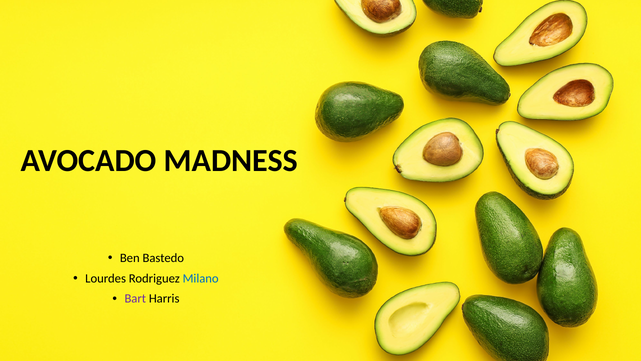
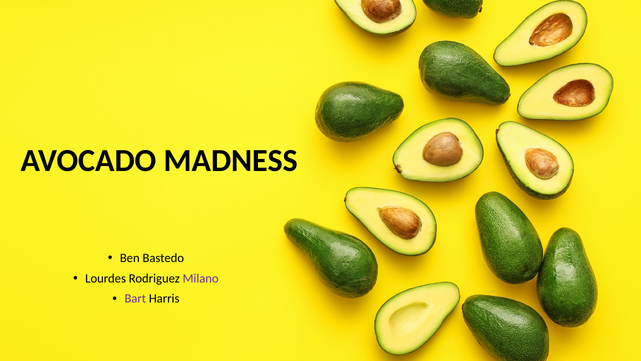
Milano colour: blue -> purple (201, 278)
